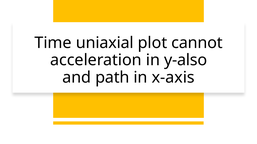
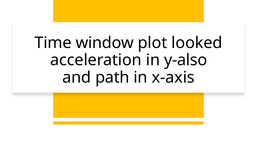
uniaxial: uniaxial -> window (105, 43)
cannot: cannot -> looked (197, 43)
